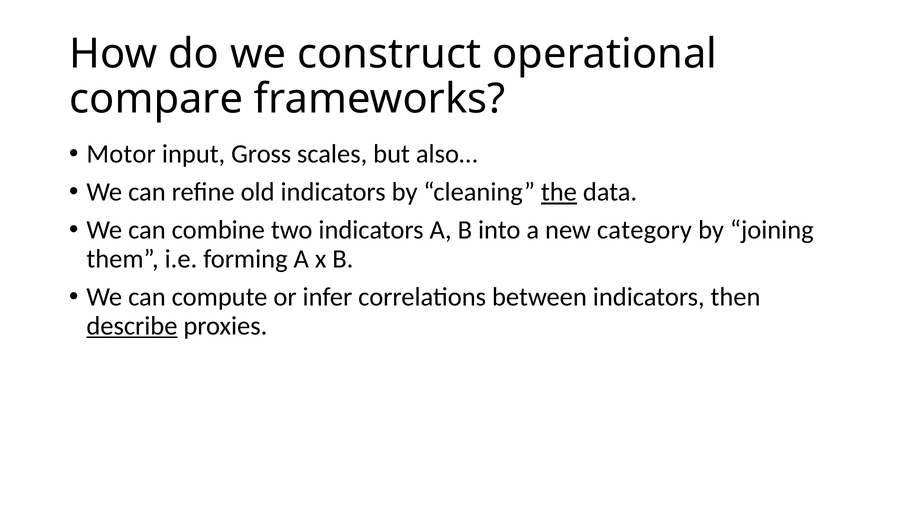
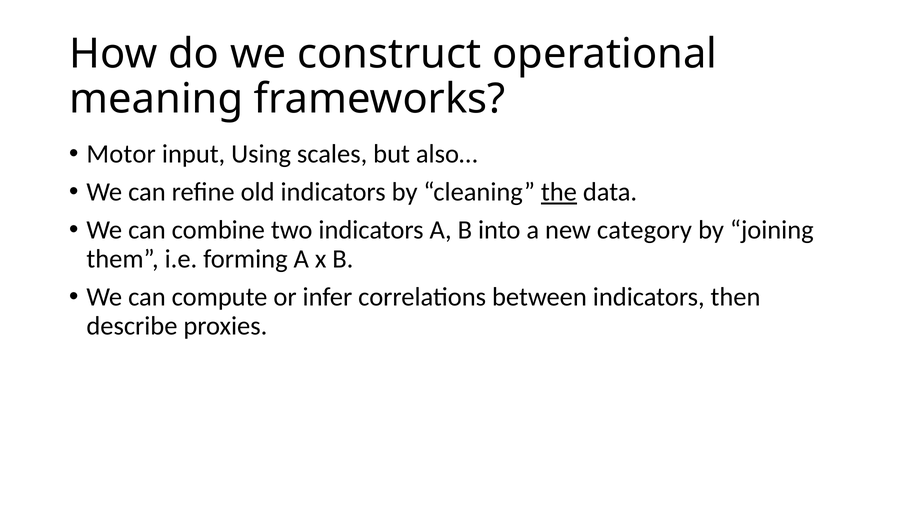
compare: compare -> meaning (156, 99)
Gross: Gross -> Using (261, 154)
describe underline: present -> none (132, 326)
